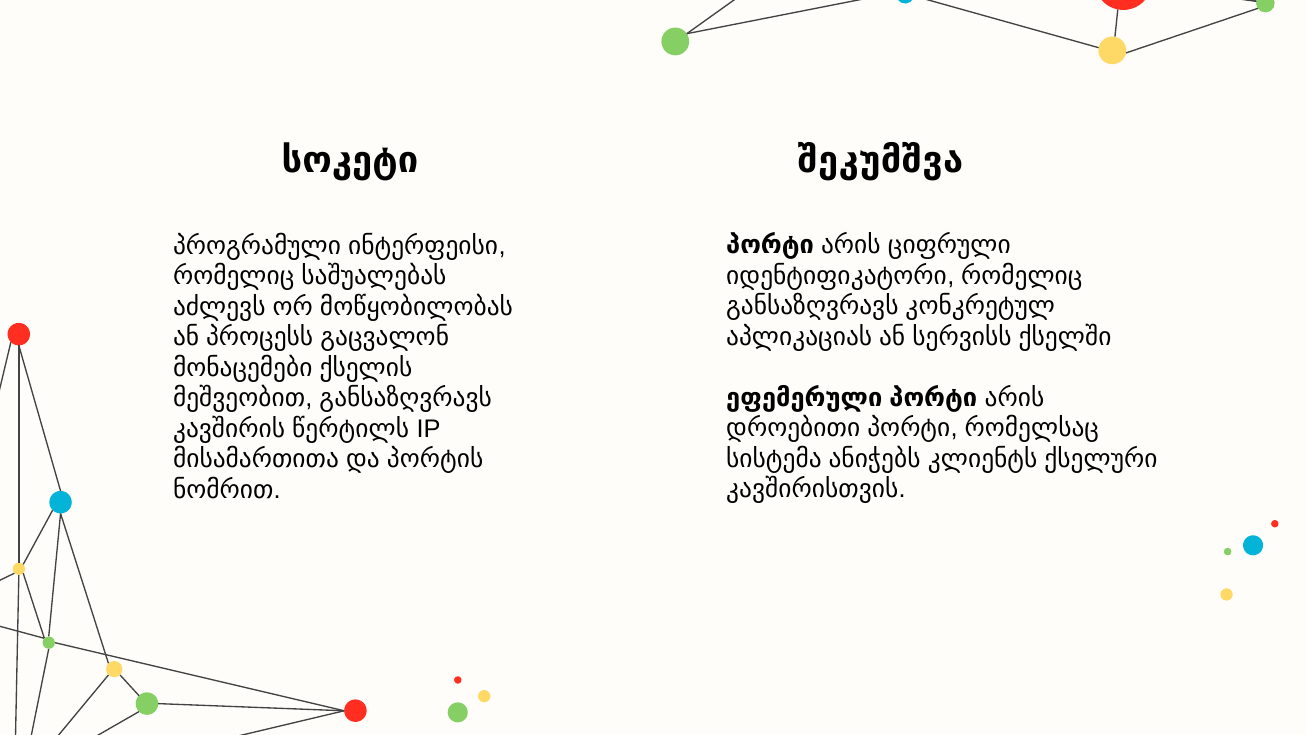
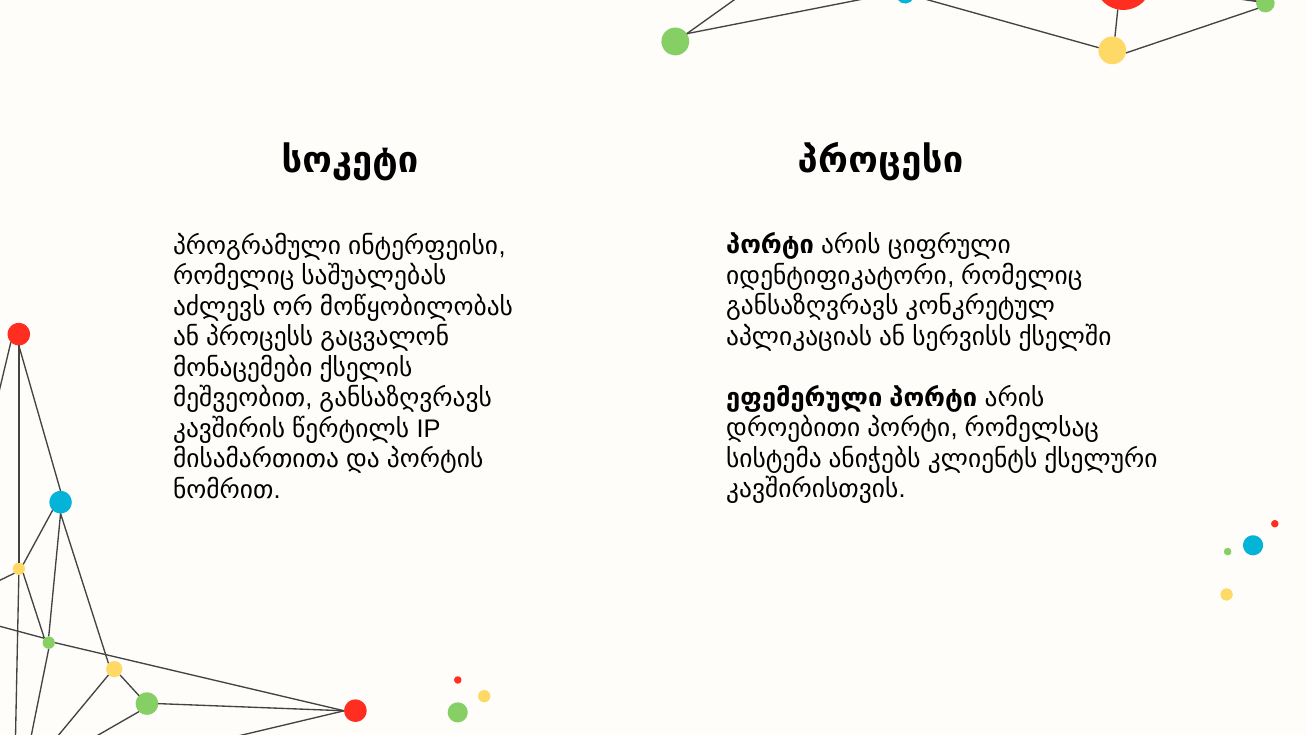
შეკუმშვა: შეკუმშვა -> პროცესი (880, 160)
